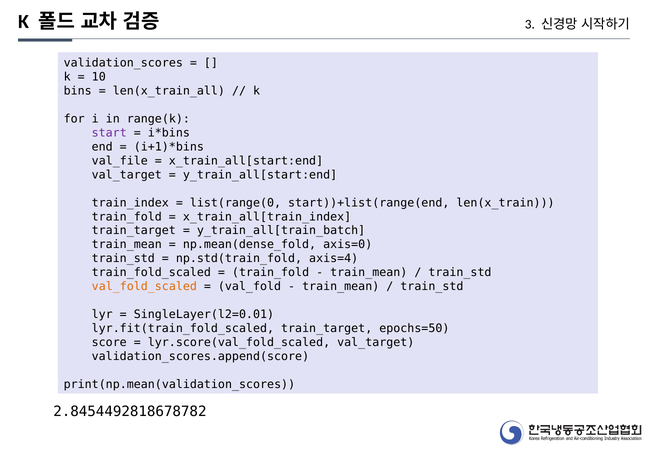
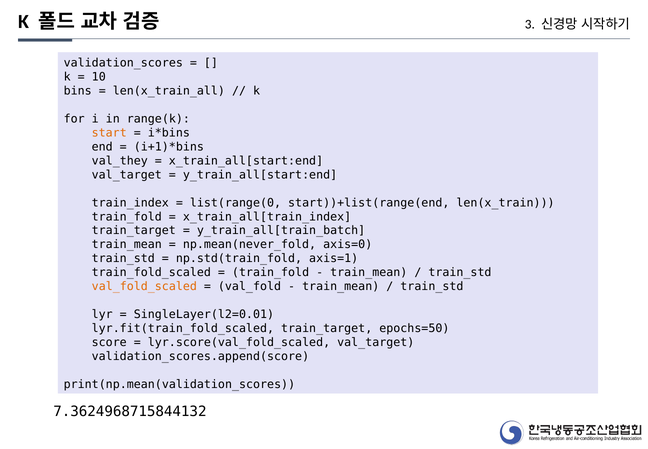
start colour: purple -> orange (109, 133)
val_file: val_file -> val_they (120, 161)
np.mean(dense_fold: np.mean(dense_fold -> np.mean(never_fold (249, 244)
axis=4: axis=4 -> axis=1 (334, 258)
2.8454492818678782: 2.8454492818678782 -> 7.3624968715844132 (130, 411)
